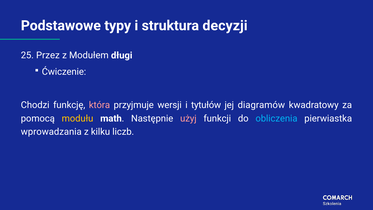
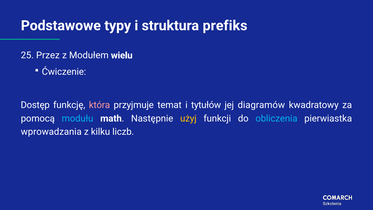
decyzji: decyzji -> prefiks (225, 26)
długi: długi -> wielu (122, 55)
Chodzi: Chodzi -> Dostęp (35, 105)
wersji: wersji -> temat (170, 105)
modułu colour: yellow -> light blue (78, 118)
użyj colour: pink -> yellow (188, 118)
